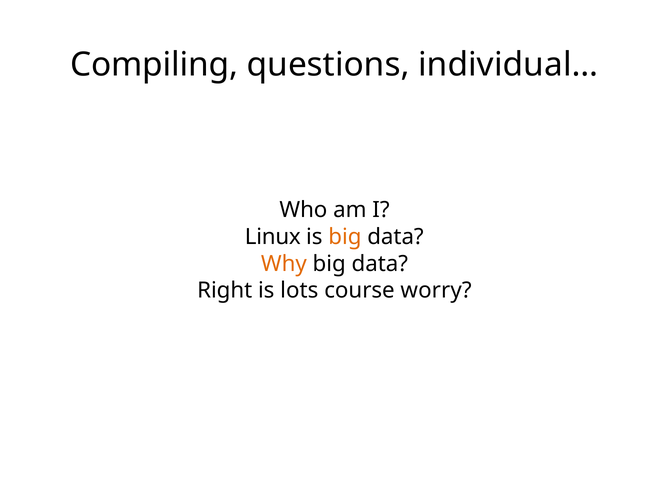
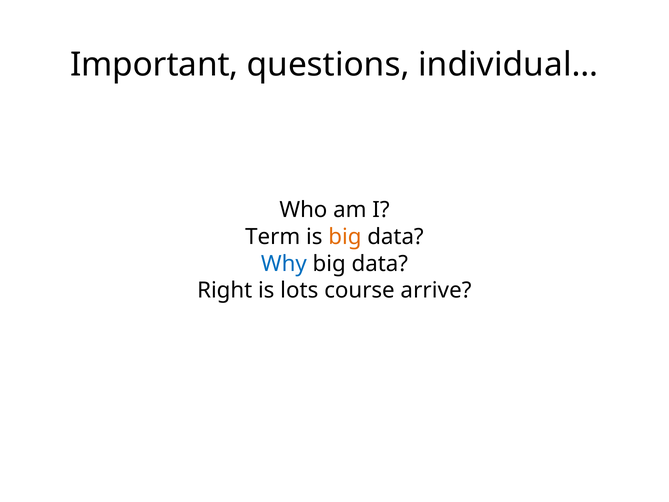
Compiling: Compiling -> Important (154, 65)
Linux: Linux -> Term (273, 237)
Why colour: orange -> blue (284, 264)
worry: worry -> arrive (436, 290)
